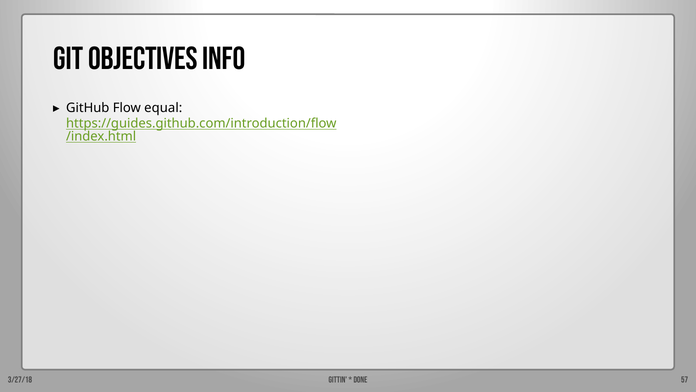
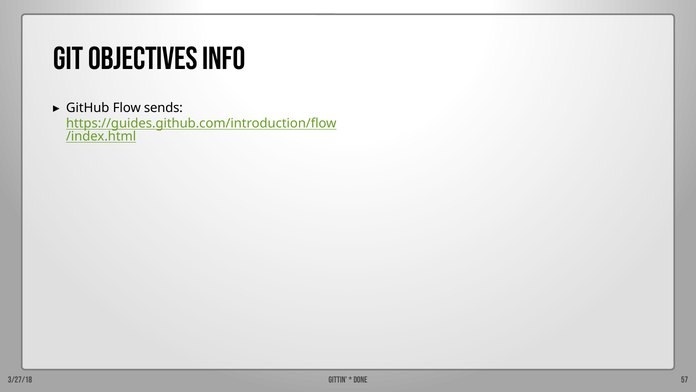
equal: equal -> sends (163, 108)
